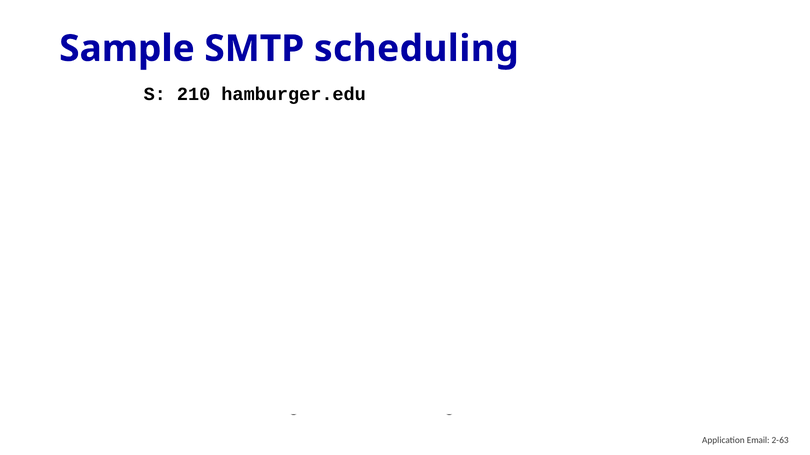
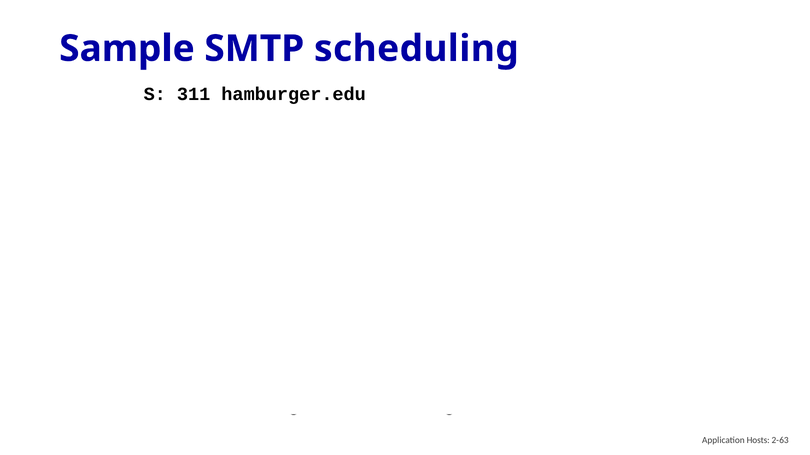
210: 210 -> 311 (194, 94)
Email: Email -> Hosts (758, 441)
